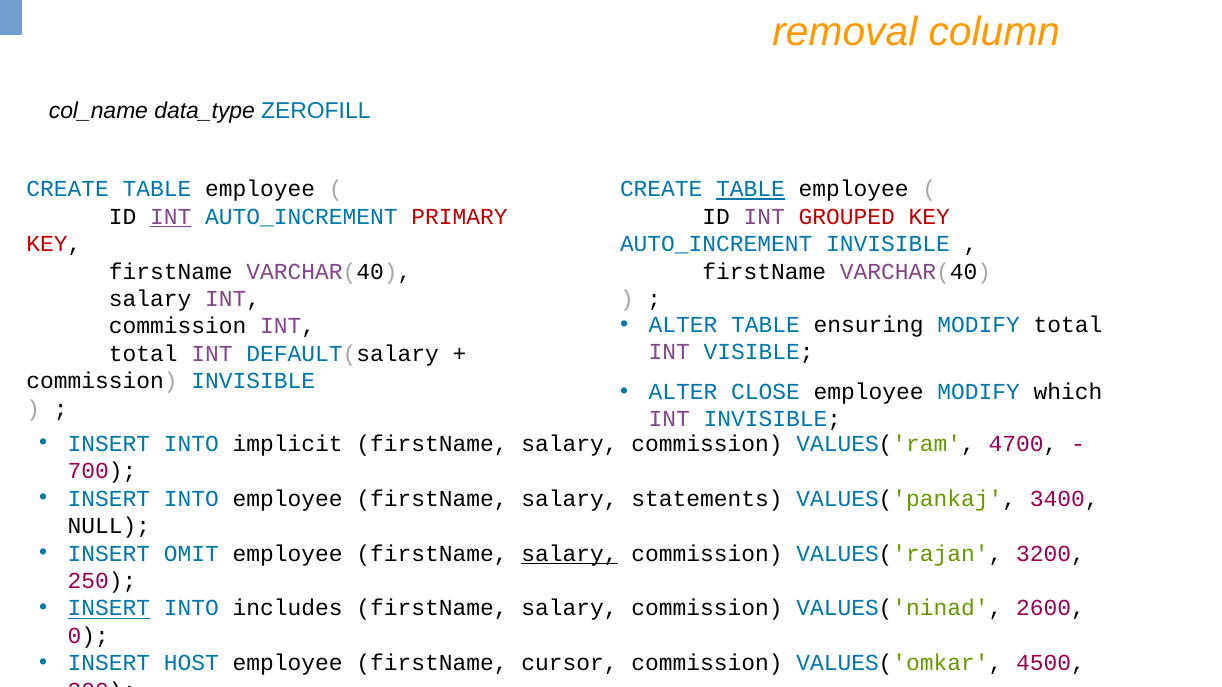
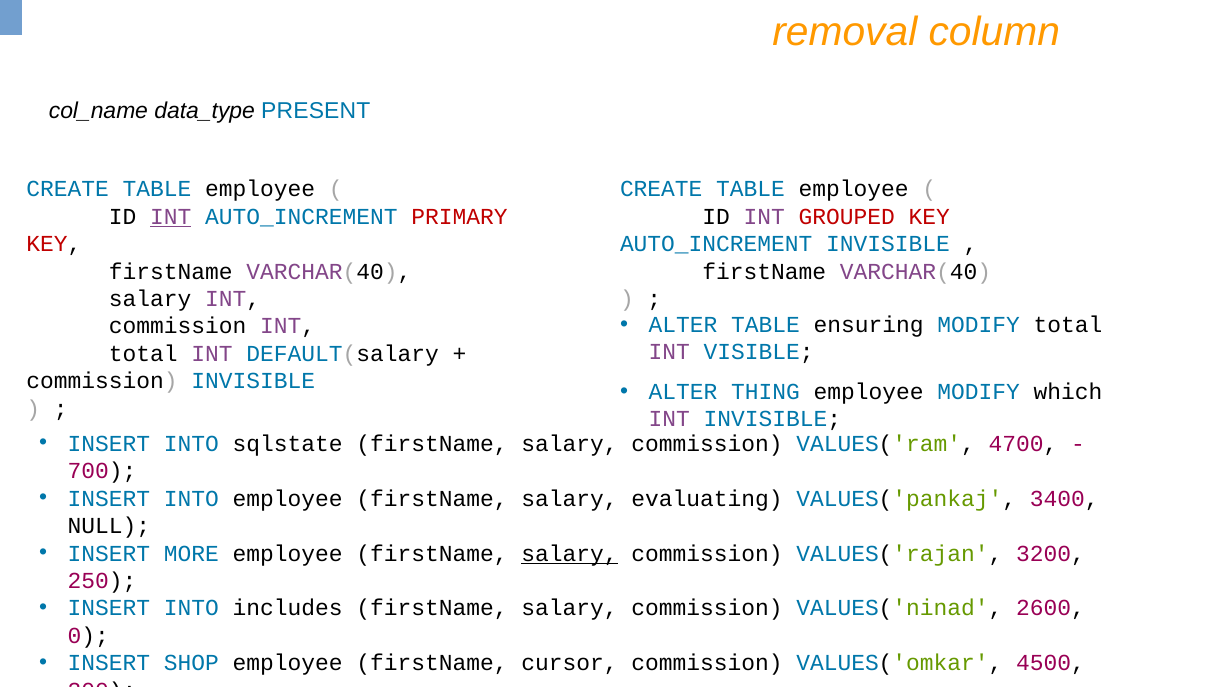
ZEROFILL: ZEROFILL -> PRESENT (316, 111)
TABLE underline: present -> none (751, 189)
CLOSE: CLOSE -> THING (766, 392)
implicit: implicit -> sqlstate (288, 444)
statements: statements -> evaluating (707, 499)
OMIT: OMIT -> MORE (191, 554)
INSERT underline: present -> none (109, 609)
HOST: HOST -> SHOP (191, 664)
